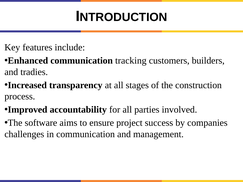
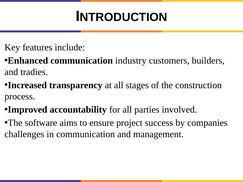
tracking: tracking -> industry (131, 61)
